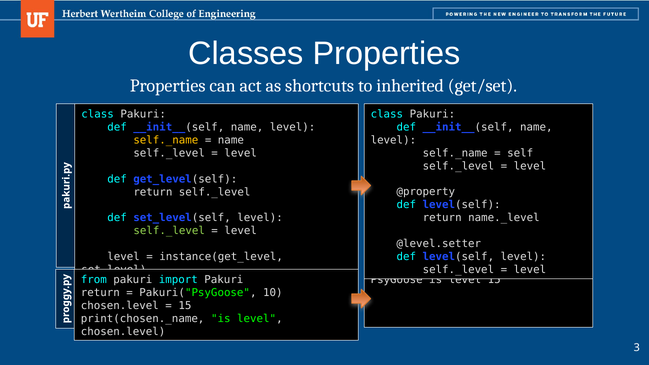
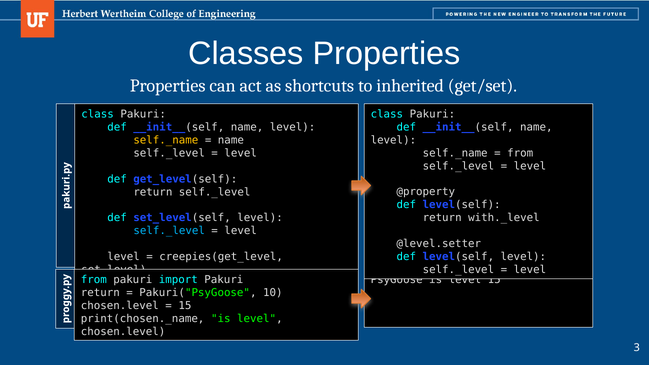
self: self -> from (520, 153)
name._level: name._level -> with._level (504, 218)
self._level colour: light green -> light blue (169, 231)
instance(get_level: instance(get_level -> creepies(get_level (221, 257)
